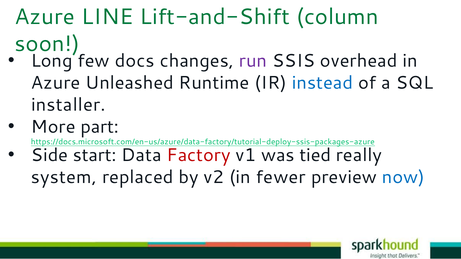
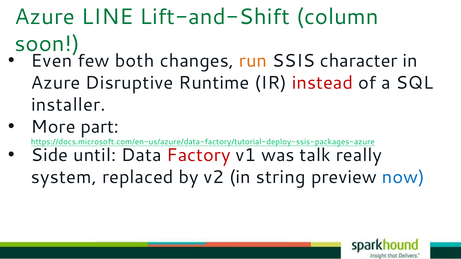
Long: Long -> Even (52, 61)
docs: docs -> both (135, 61)
run colour: purple -> orange (253, 61)
overhead: overhead -> character (359, 61)
Unleashed: Unleashed -> Disruptive (129, 83)
instead colour: blue -> red (323, 83)
start: start -> until (95, 155)
tied: tied -> talk (315, 155)
fewer: fewer -> string (281, 177)
